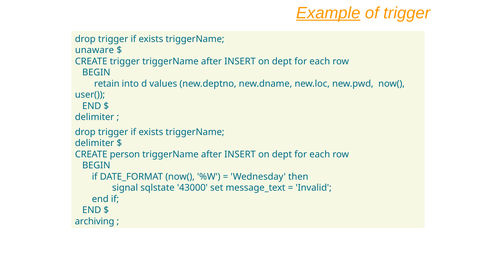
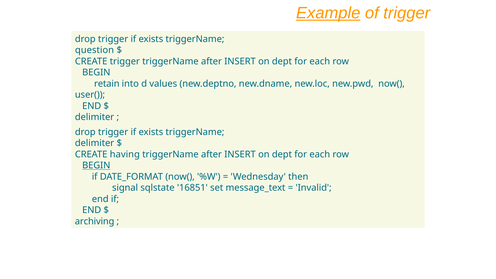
unaware: unaware -> question (95, 50)
person: person -> having (125, 154)
BEGIN underline: none -> present (96, 166)
43000: 43000 -> 16851 (192, 188)
